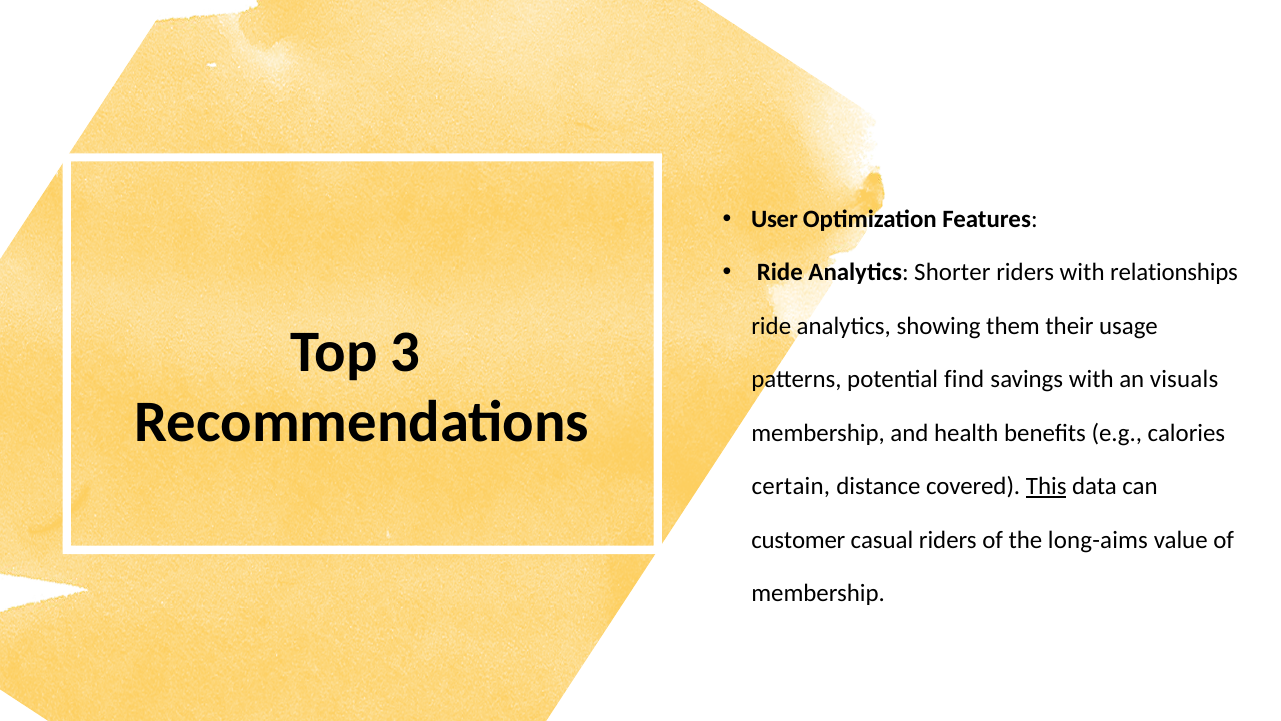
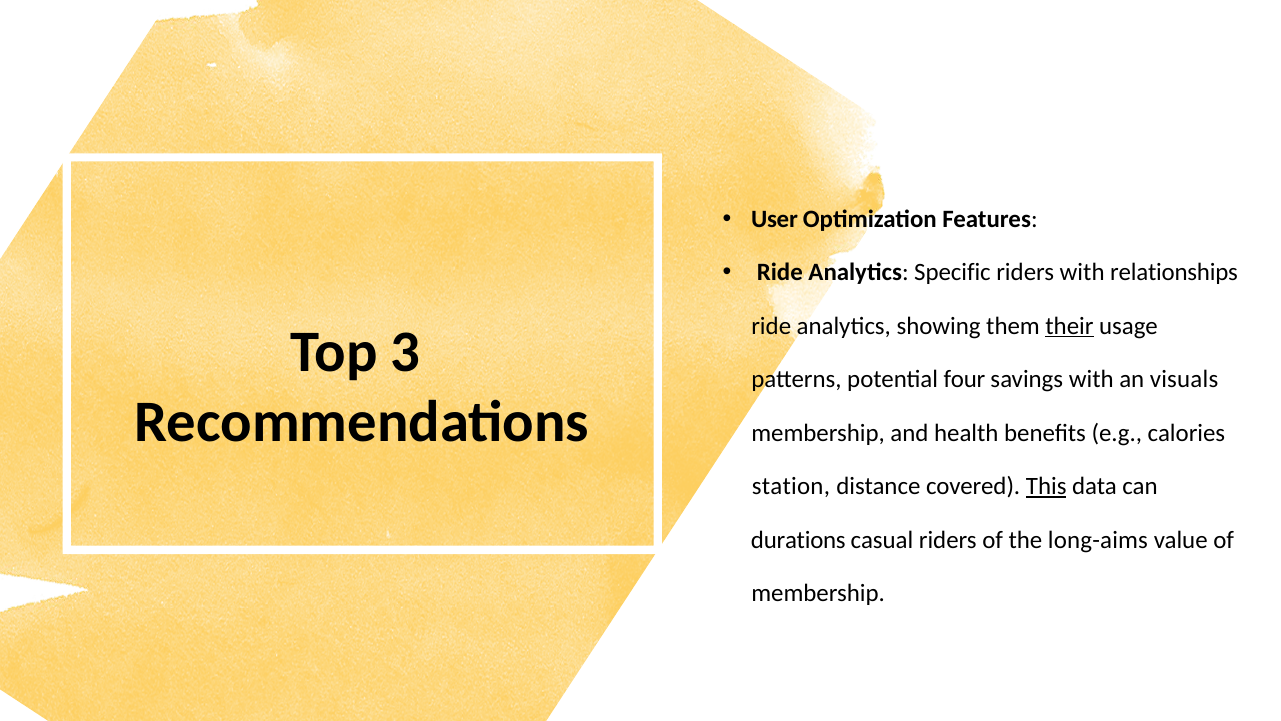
Shorter: Shorter -> Specific (952, 272)
their underline: none -> present (1070, 326)
find: find -> four (964, 379)
certain: certain -> station (791, 486)
customer: customer -> durations (798, 539)
